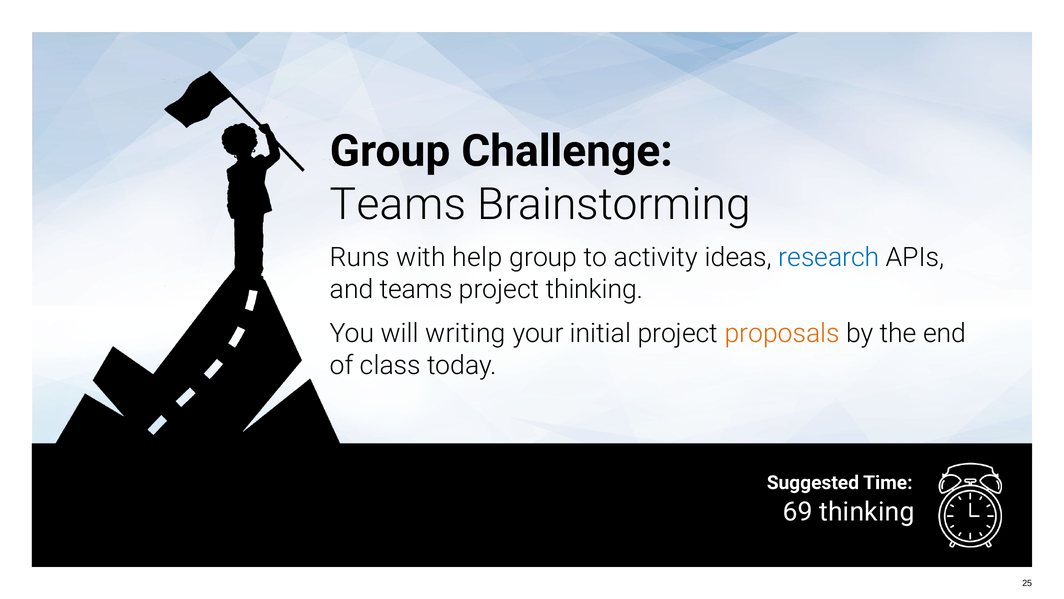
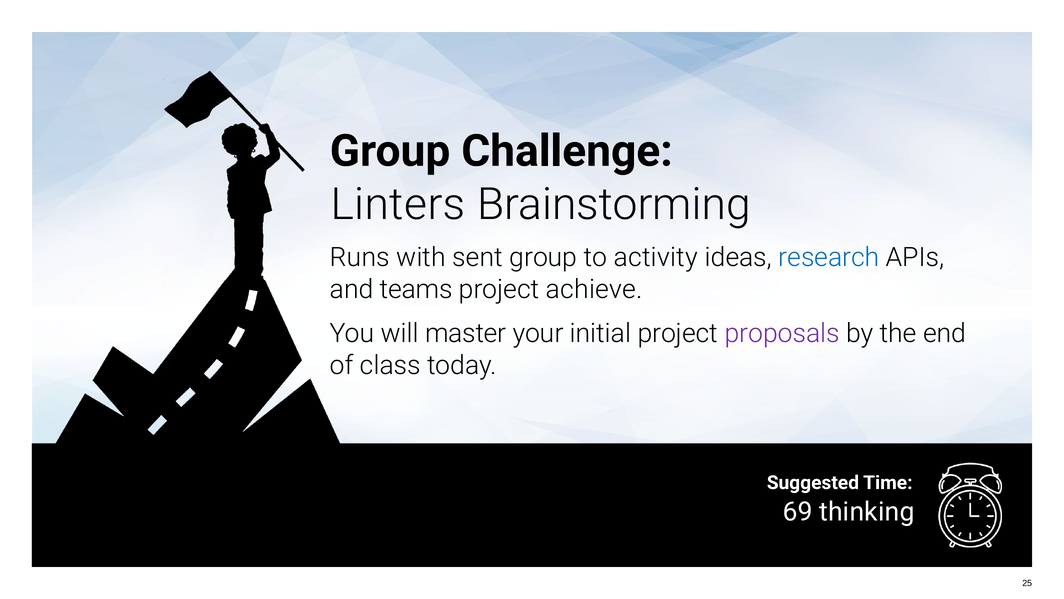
Teams: Teams -> Linters (398, 204)
help: help -> sent (477, 257)
project thinking: thinking -> achieve (594, 289)
writing: writing -> master (466, 333)
proposals colour: orange -> purple (782, 333)
